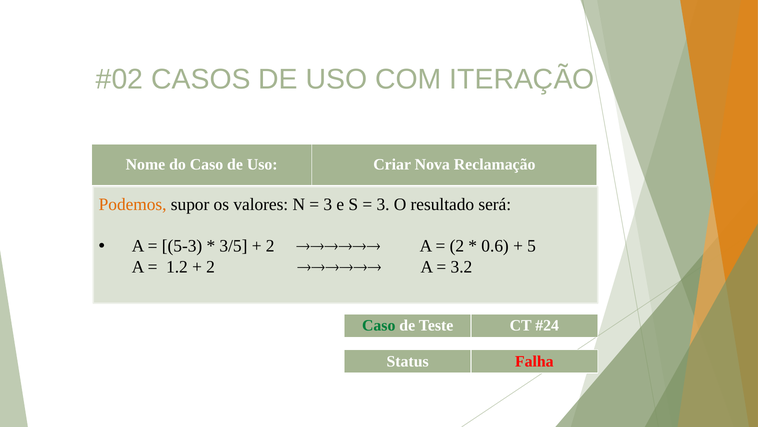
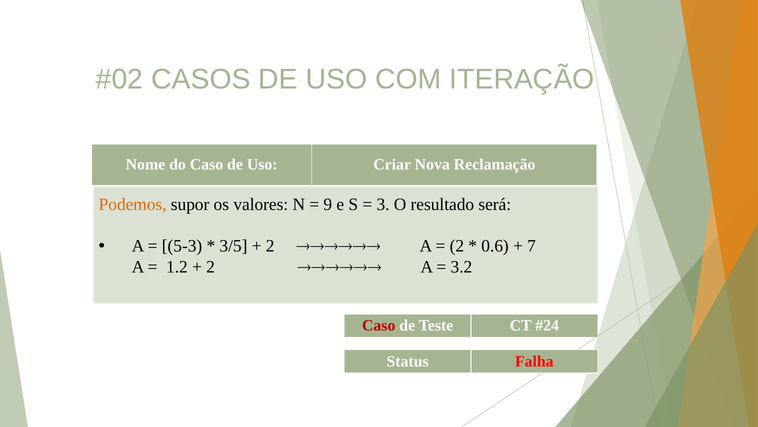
3: 3 -> 9 (328, 204)
5: 5 -> 7 (532, 246)
Caso colour: green -> red (379, 325)
